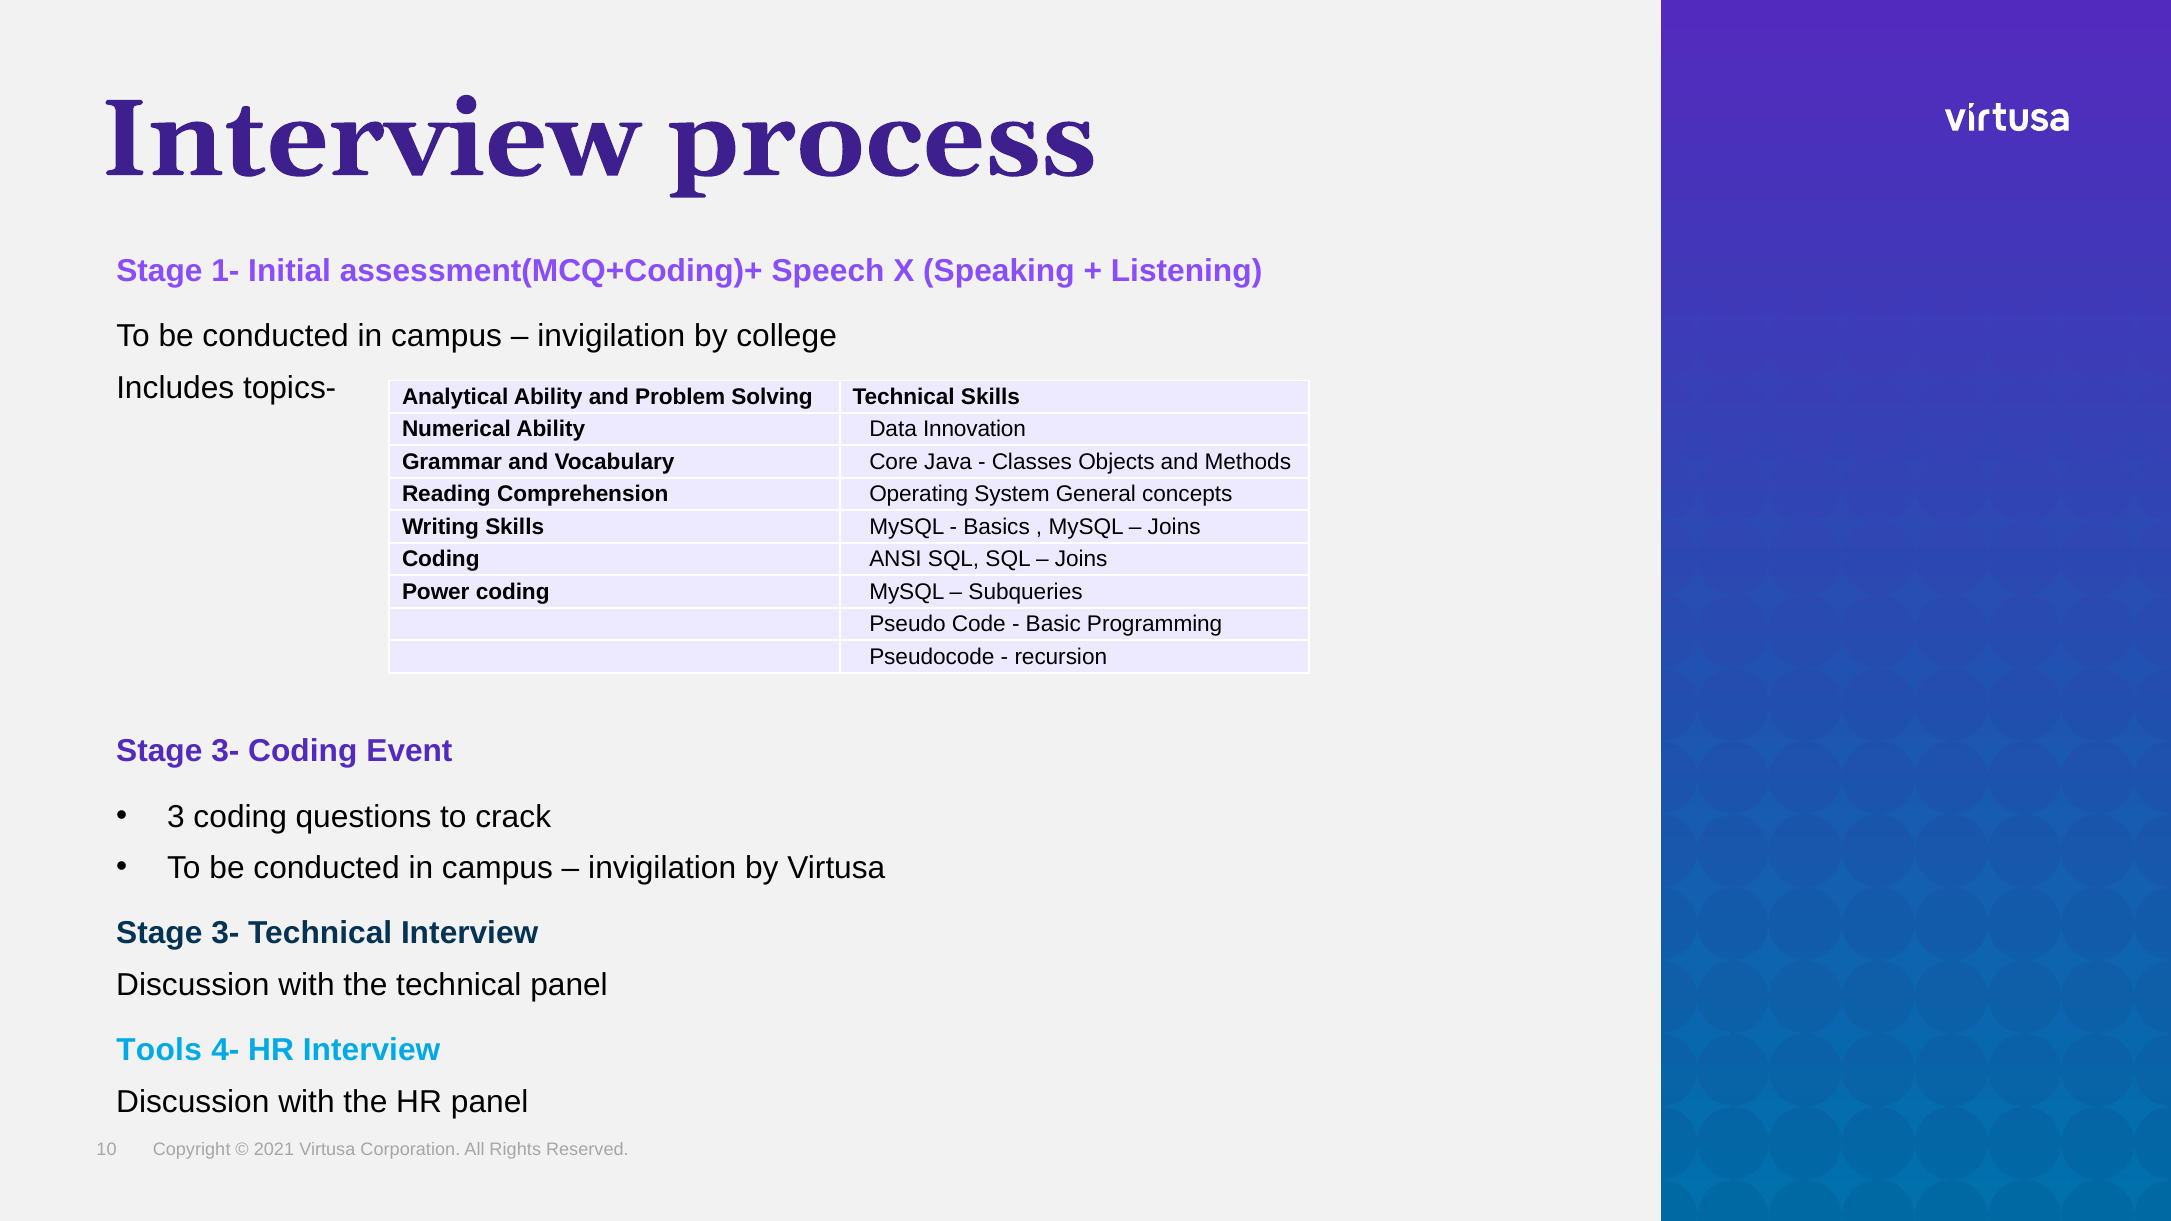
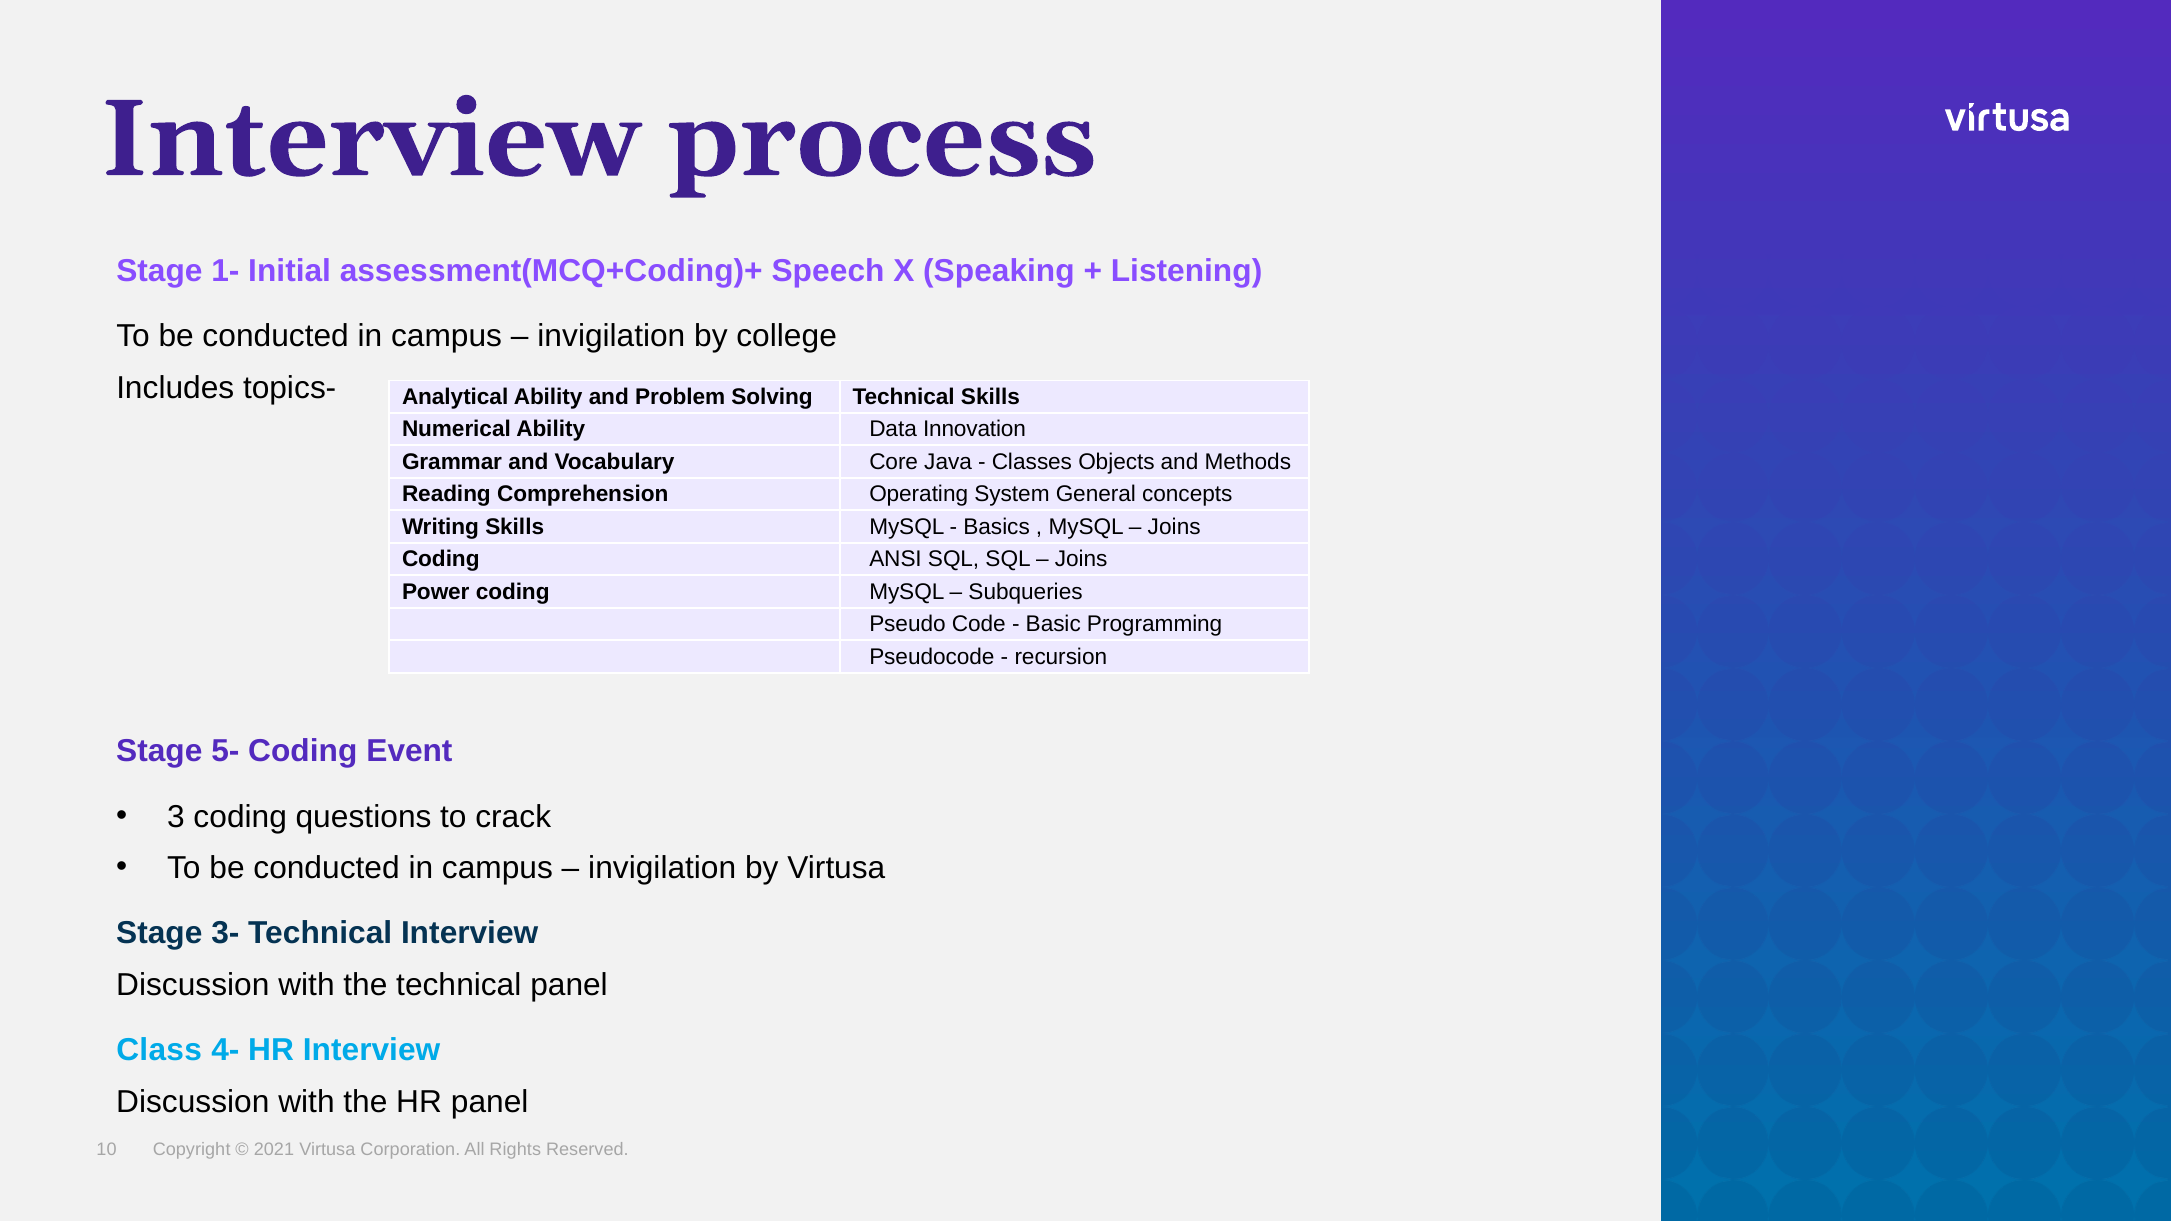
3-: 3- -> 5- (225, 751)
Tools: Tools -> Class (159, 1050)
